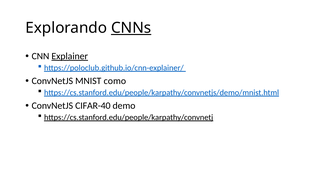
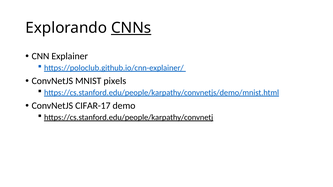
Explainer underline: present -> none (70, 56)
como: como -> pixels (115, 81)
CIFAR-40: CIFAR-40 -> CIFAR-17 (93, 106)
